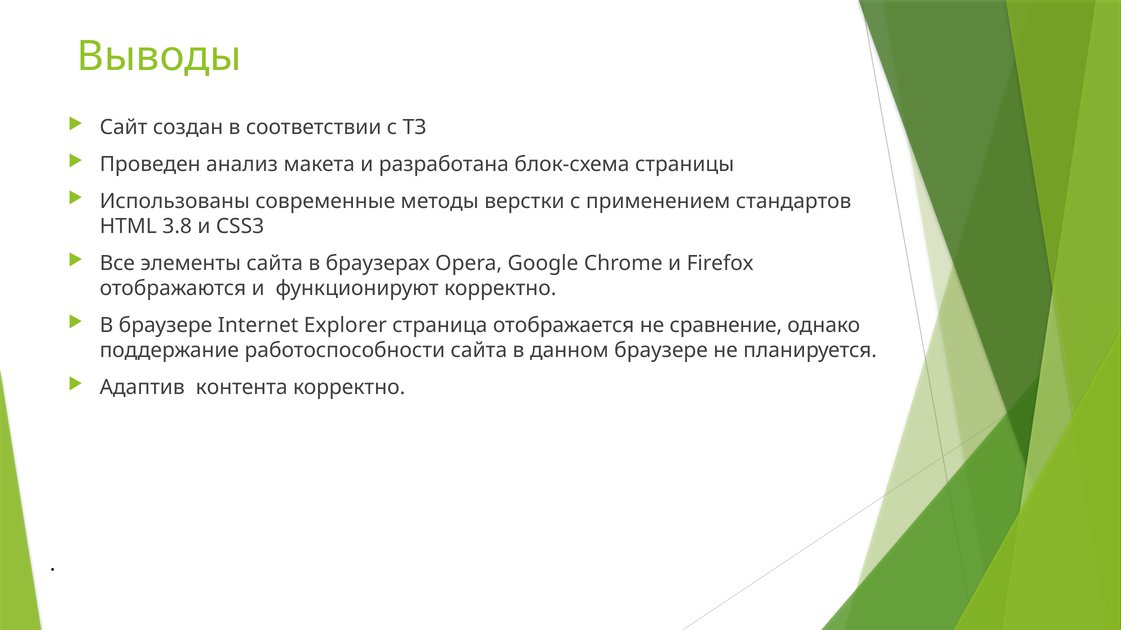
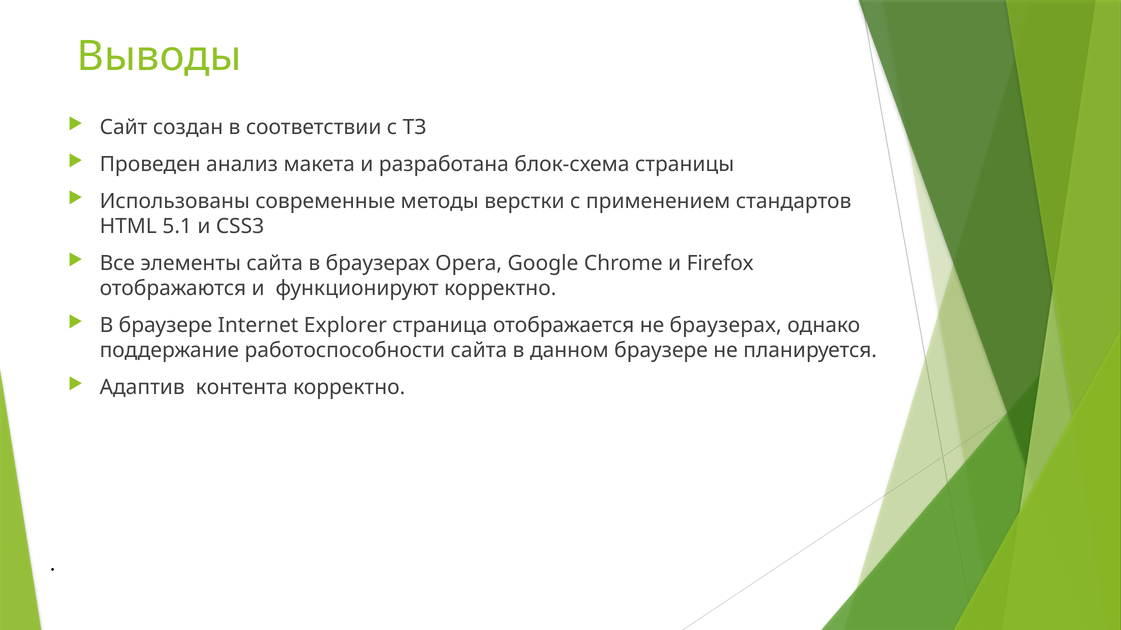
3.8: 3.8 -> 5.1 (177, 227)
не сравнение: сравнение -> браузерах (726, 326)
